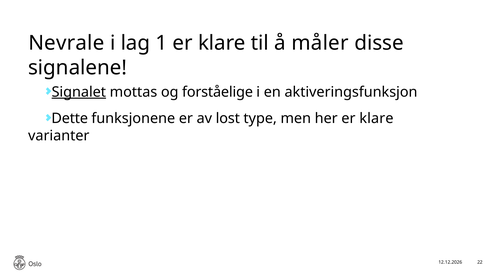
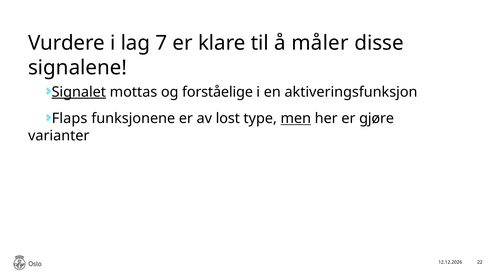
Nevrale: Nevrale -> Vurdere (67, 43)
1: 1 -> 7 (161, 43)
Dette: Dette -> Flaps (70, 118)
men underline: none -> present (296, 118)
her er klare: klare -> gjøre (377, 118)
